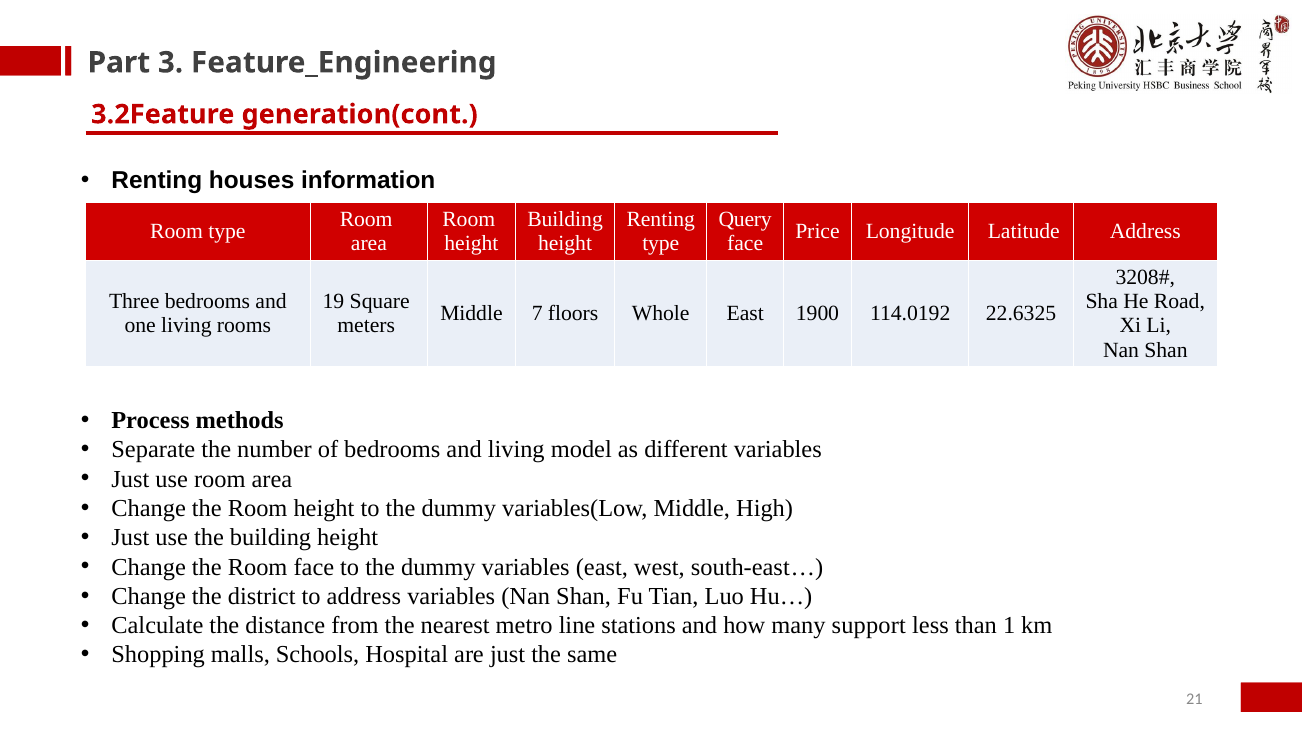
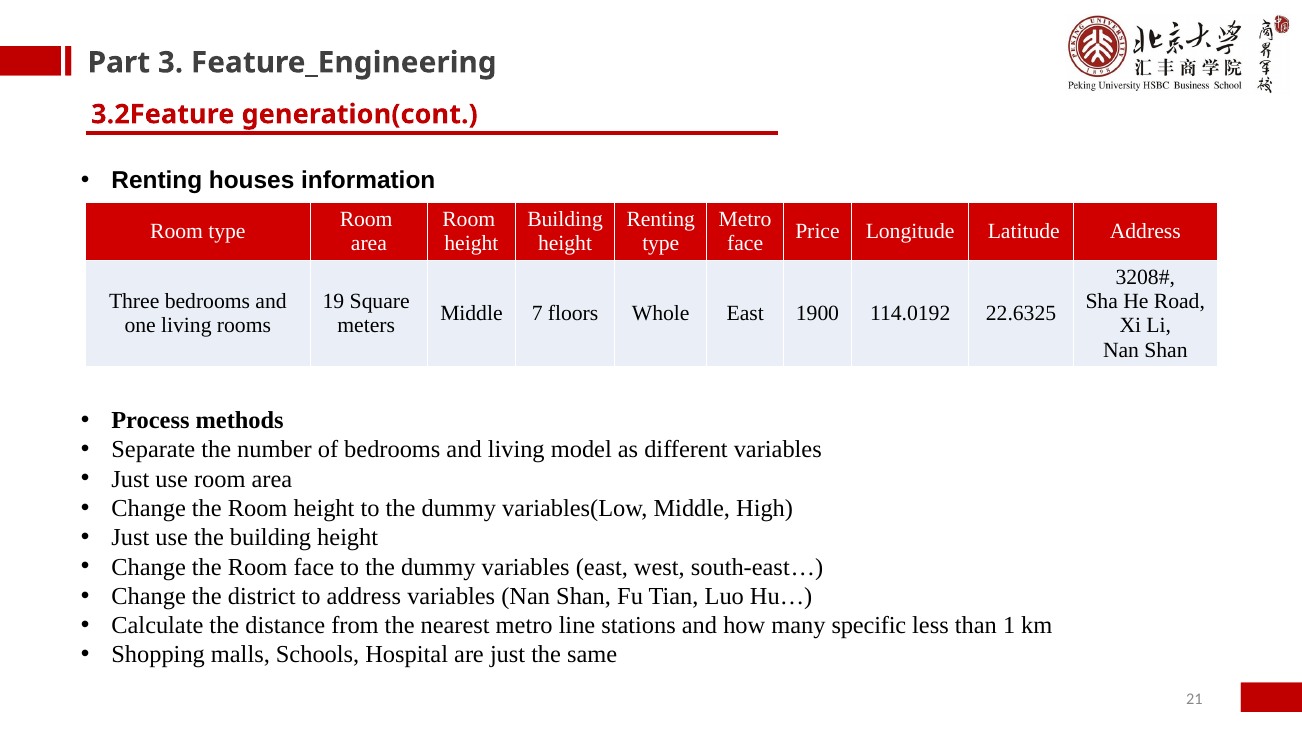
Query: Query -> Metro (745, 220)
support: support -> specific (869, 626)
